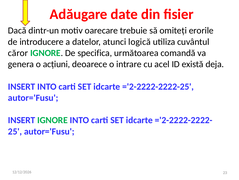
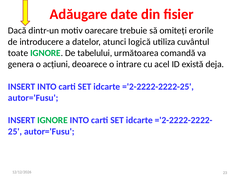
căror: căror -> toate (18, 53)
specifica: specifica -> tabelului (95, 53)
